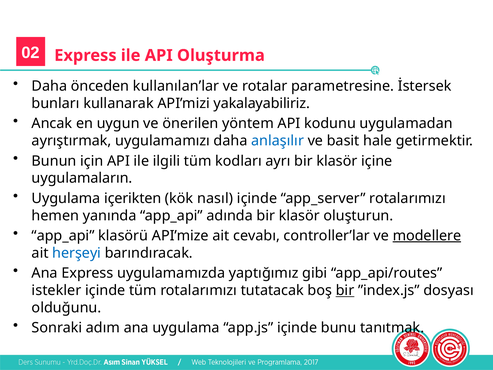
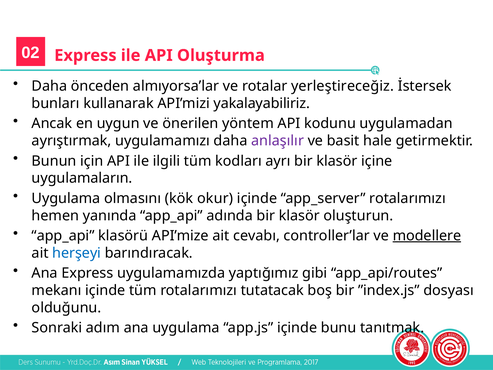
kullanılan’lar: kullanılan’lar -> almıyorsa’lar (176, 86)
parametresine: parametresine -> yerleştireceğiz (343, 86)
anlaşılır colour: blue -> purple (278, 141)
içerikten: içerikten -> olmasını (133, 198)
nasıl: nasıl -> okur (215, 198)
istekler: istekler -> mekanı (57, 290)
bir underline: present -> none (345, 290)
